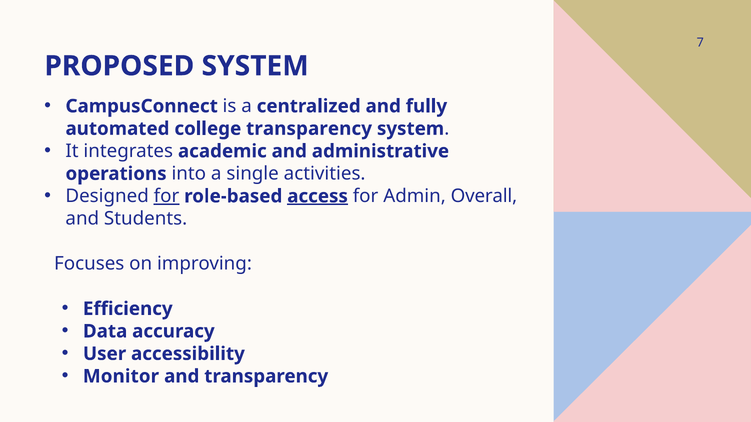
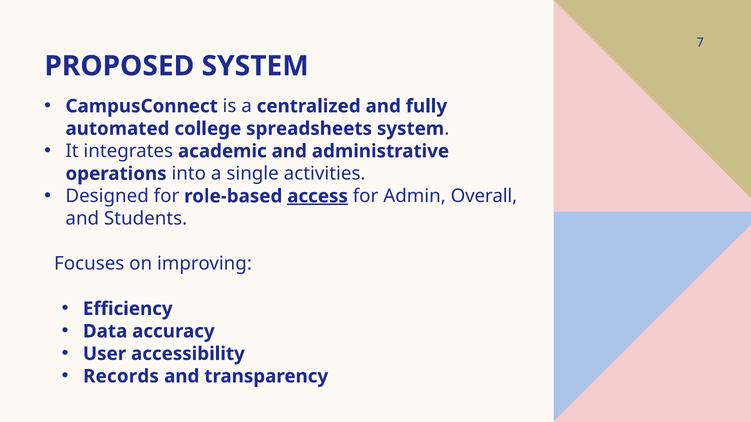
college transparency: transparency -> spreadsheets (309, 129)
for underline: present -> none (166, 196)
Monitor: Monitor -> Records (121, 377)
